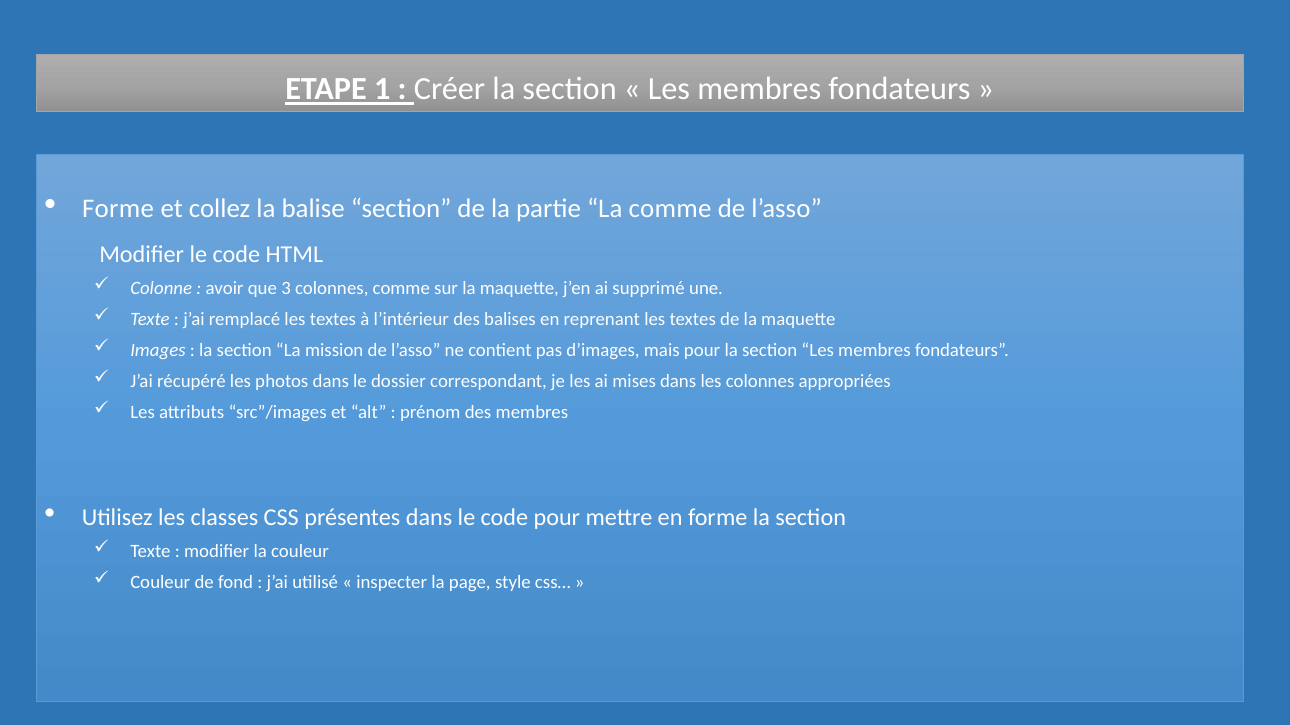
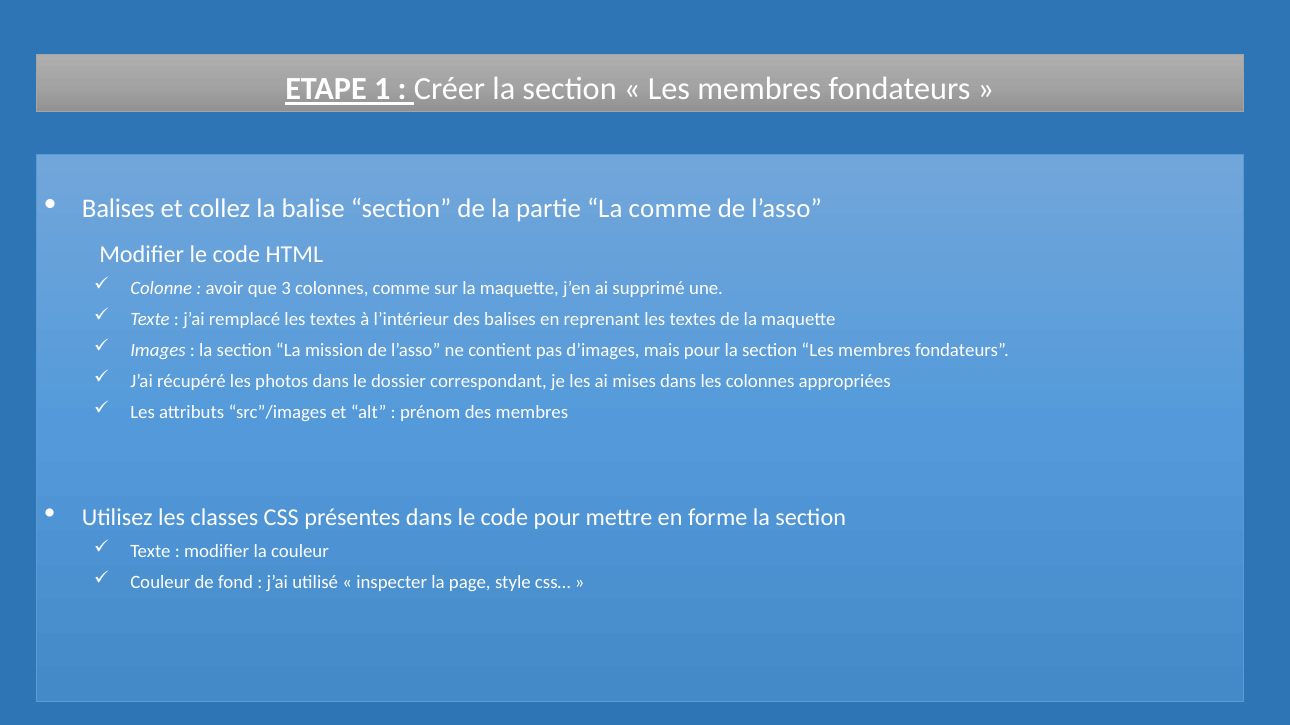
Forme: Forme -> Balises (118, 209)
